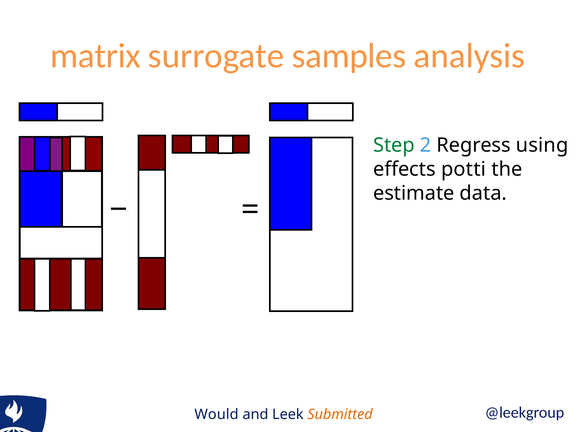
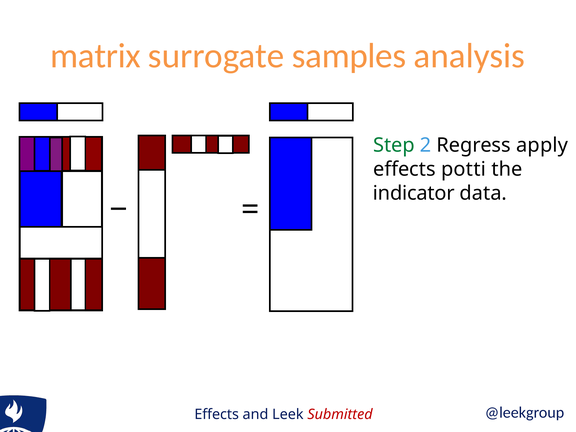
using: using -> apply (542, 145)
estimate: estimate -> indicator (414, 193)
Would: Would -> Effects (217, 414)
Submitted colour: orange -> red (340, 414)
